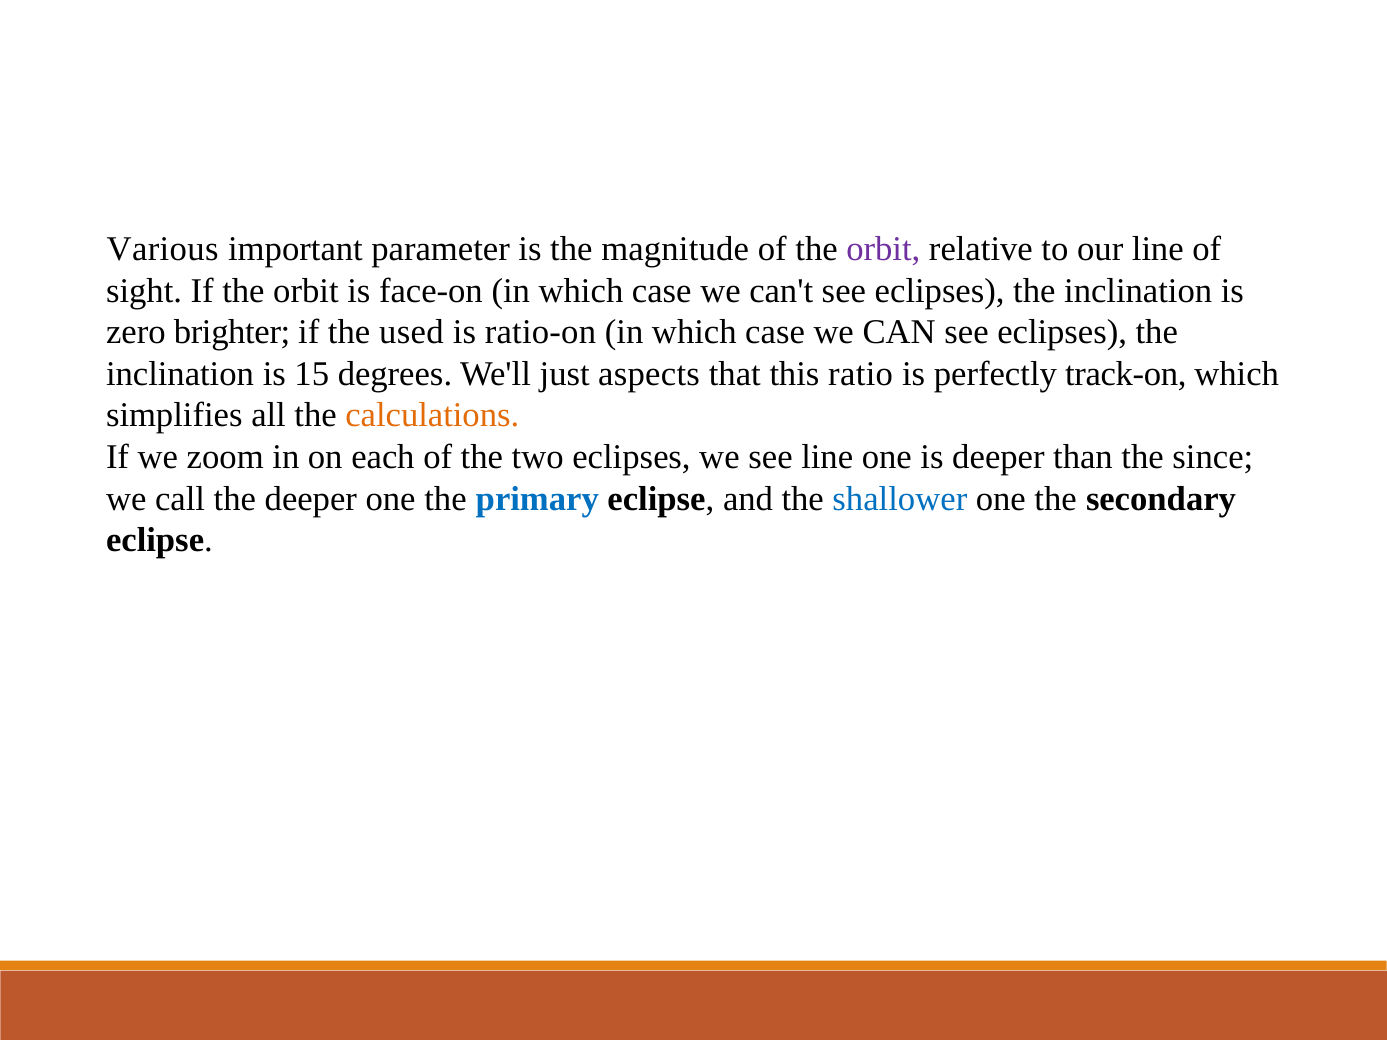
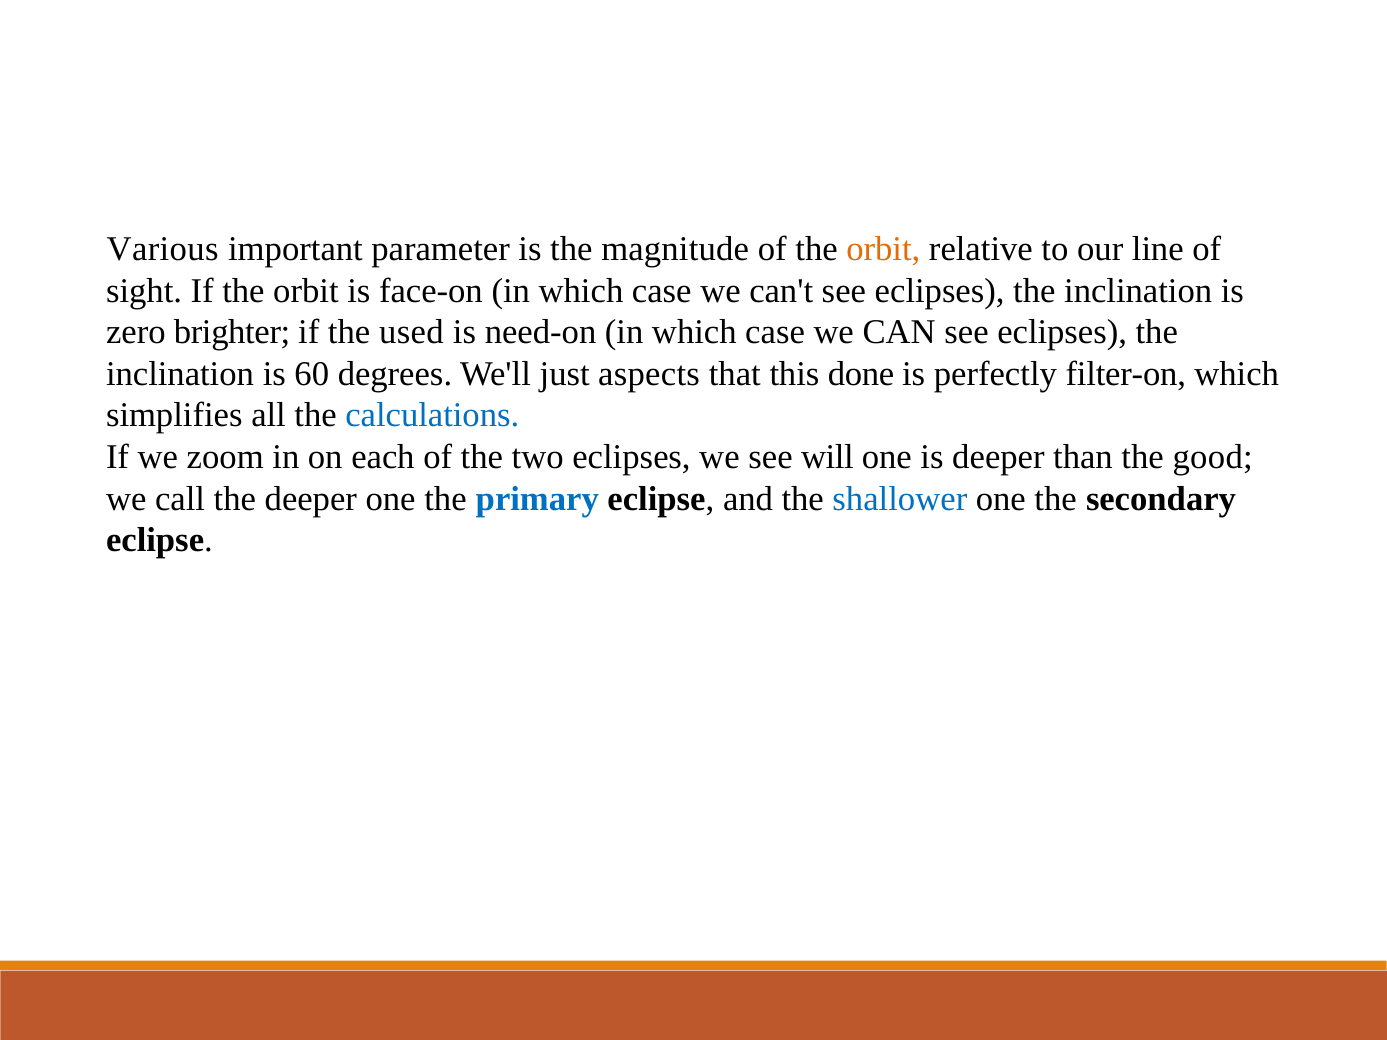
orbit colour: purple -> orange (883, 249)
ratio-on: ratio-on -> need-on (541, 332)
15: 15 -> 60 (312, 374)
ratio: ratio -> done (861, 374)
track-on: track-on -> filter-on (1126, 374)
calculations colour: orange -> blue (432, 415)
see line: line -> will (827, 457)
since: since -> good (1213, 457)
